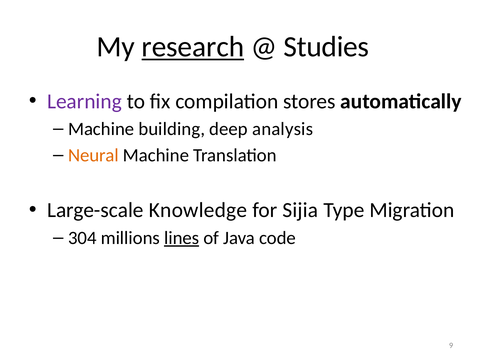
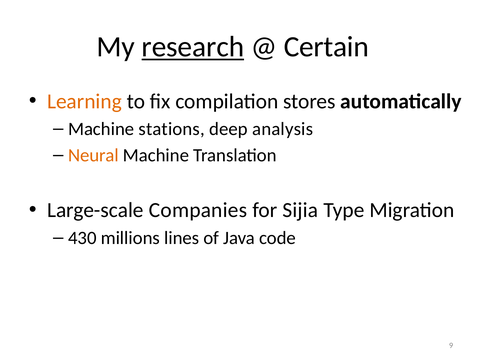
Studies: Studies -> Certain (326, 47)
Learning colour: purple -> orange (84, 101)
building: building -> stations (172, 129)
Knowledge: Knowledge -> Companies (198, 210)
304: 304 -> 430 (82, 238)
lines underline: present -> none (182, 238)
